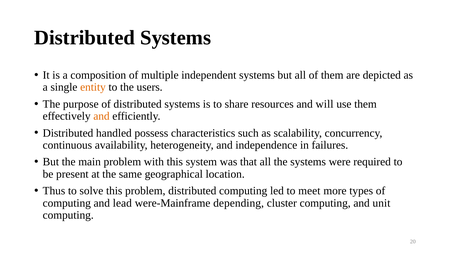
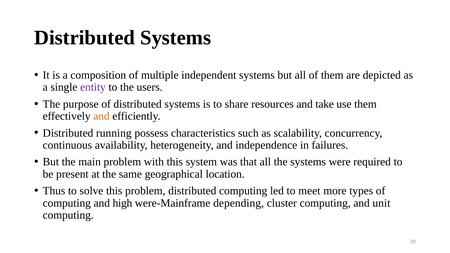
entity colour: orange -> purple (93, 87)
will: will -> take (325, 104)
handled: handled -> running (114, 133)
lead: lead -> high (122, 203)
